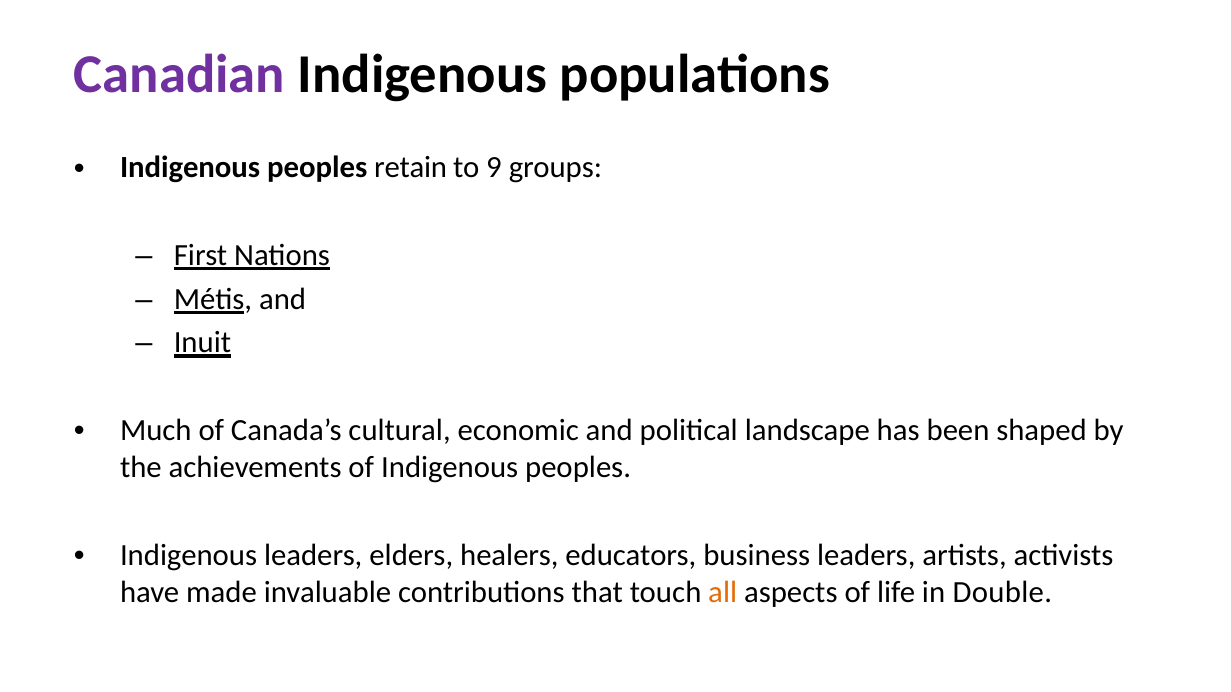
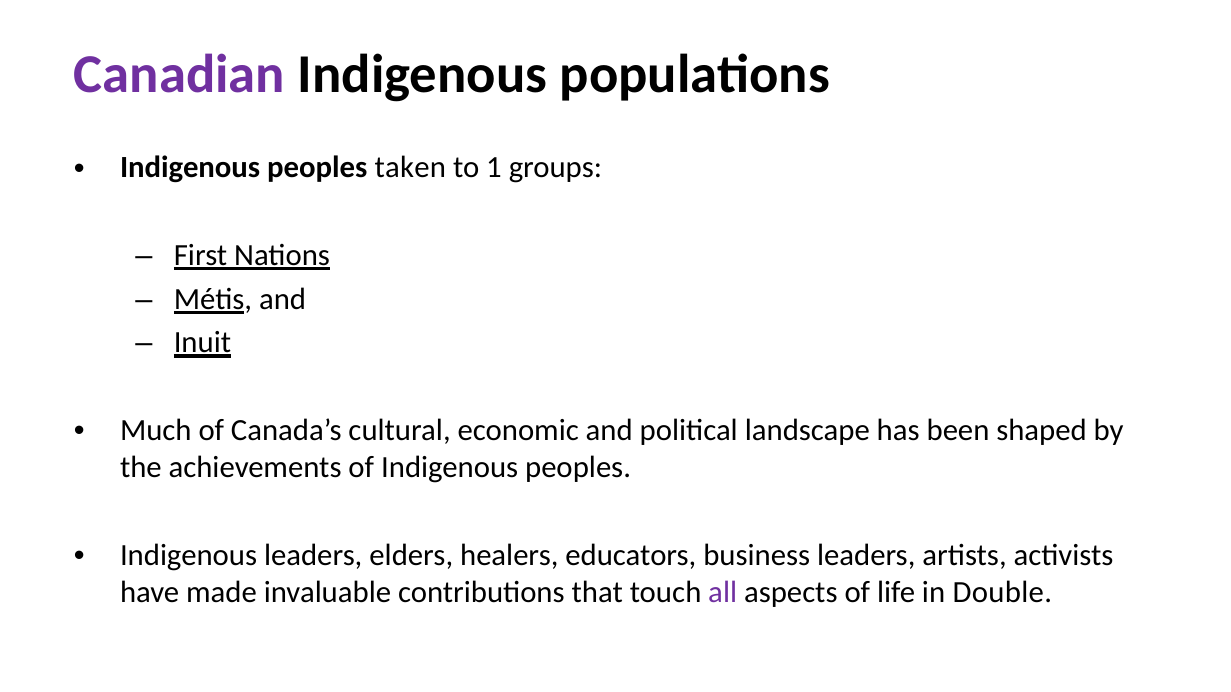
retain: retain -> taken (410, 168)
9: 9 -> 1 (494, 168)
all colour: orange -> purple (723, 593)
